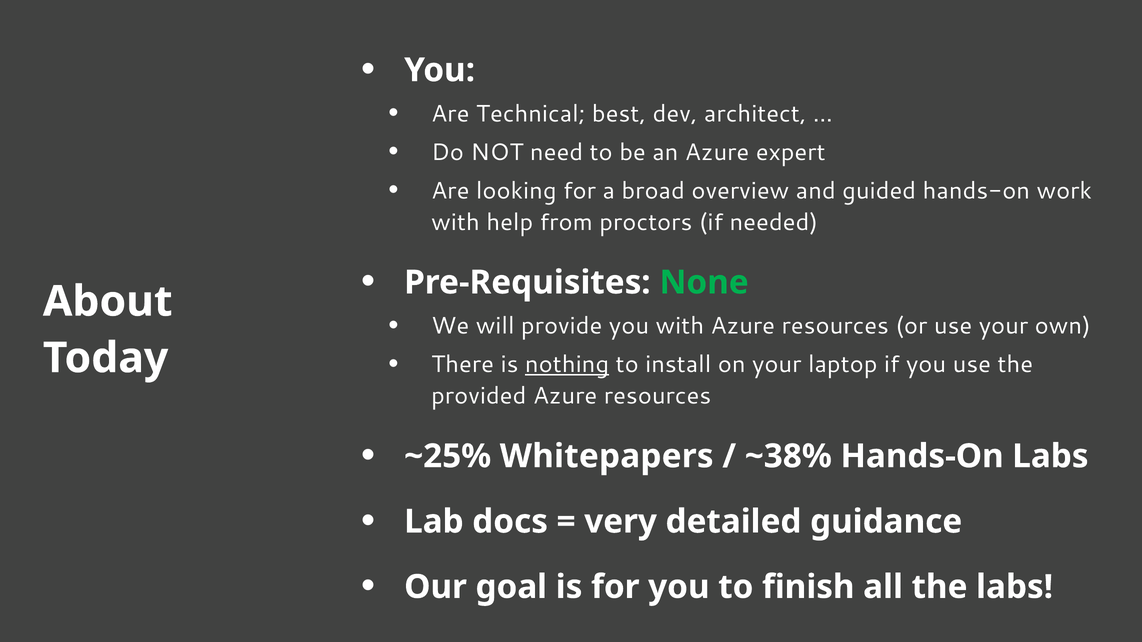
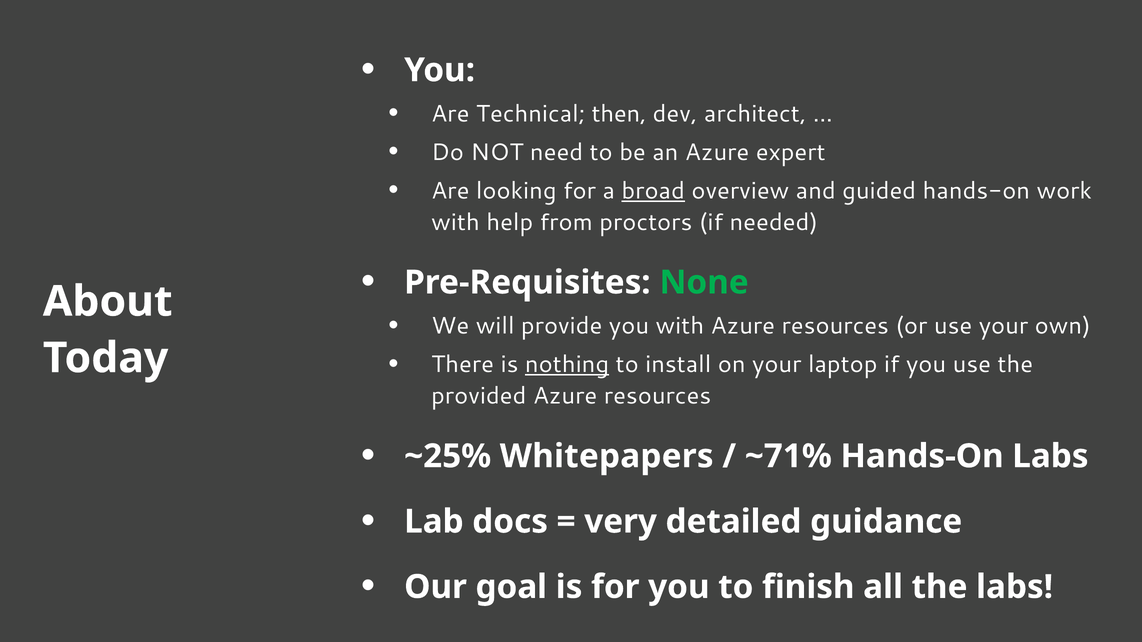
best: best -> then (619, 114)
broad underline: none -> present (653, 191)
~38%: ~38% -> ~71% (788, 457)
